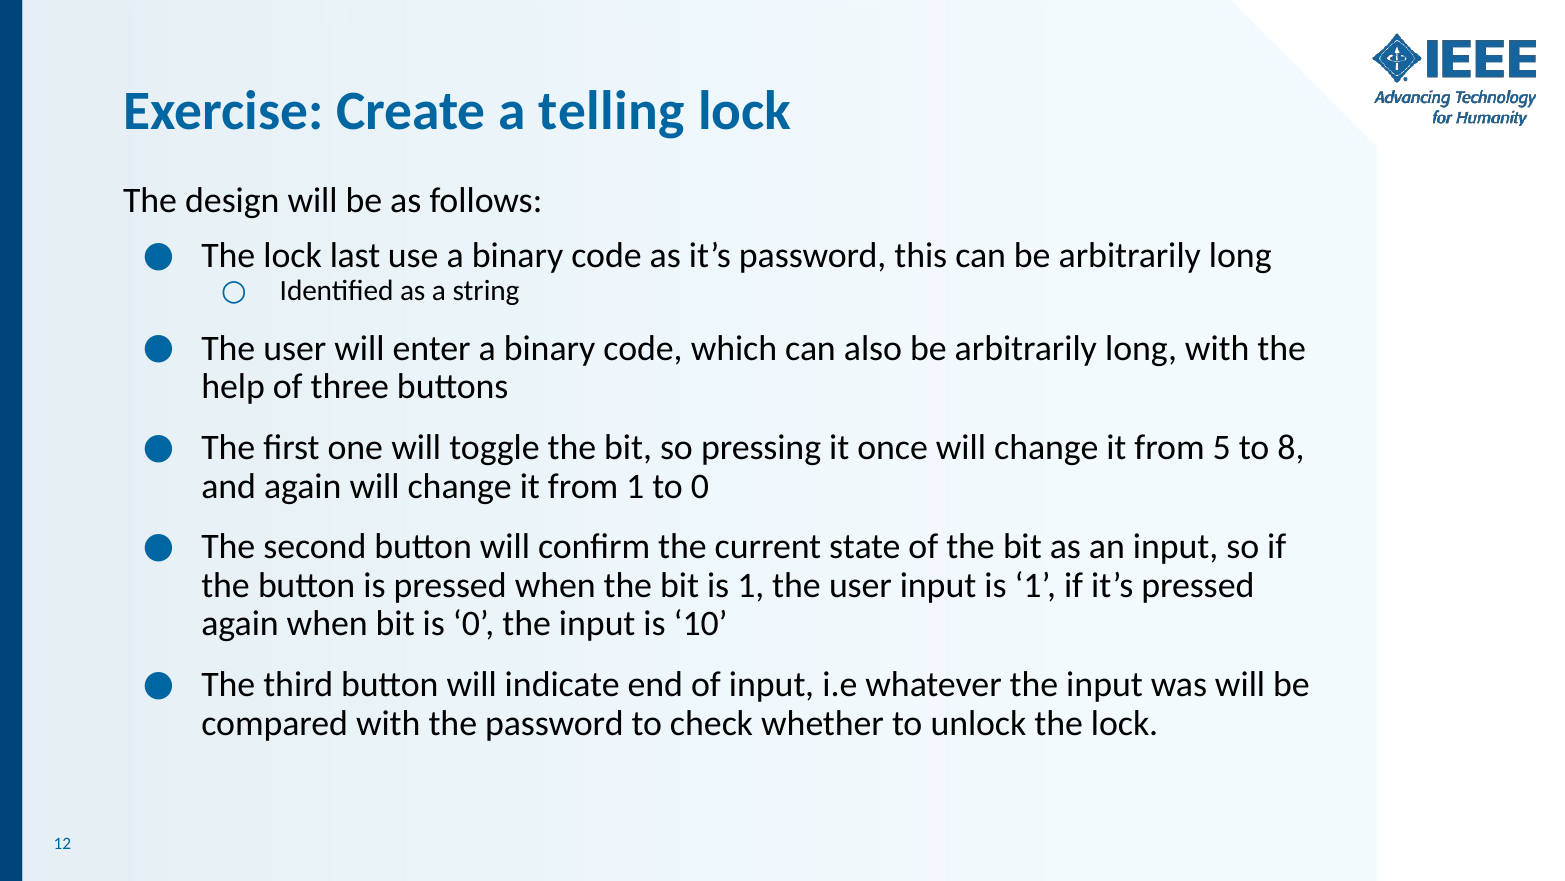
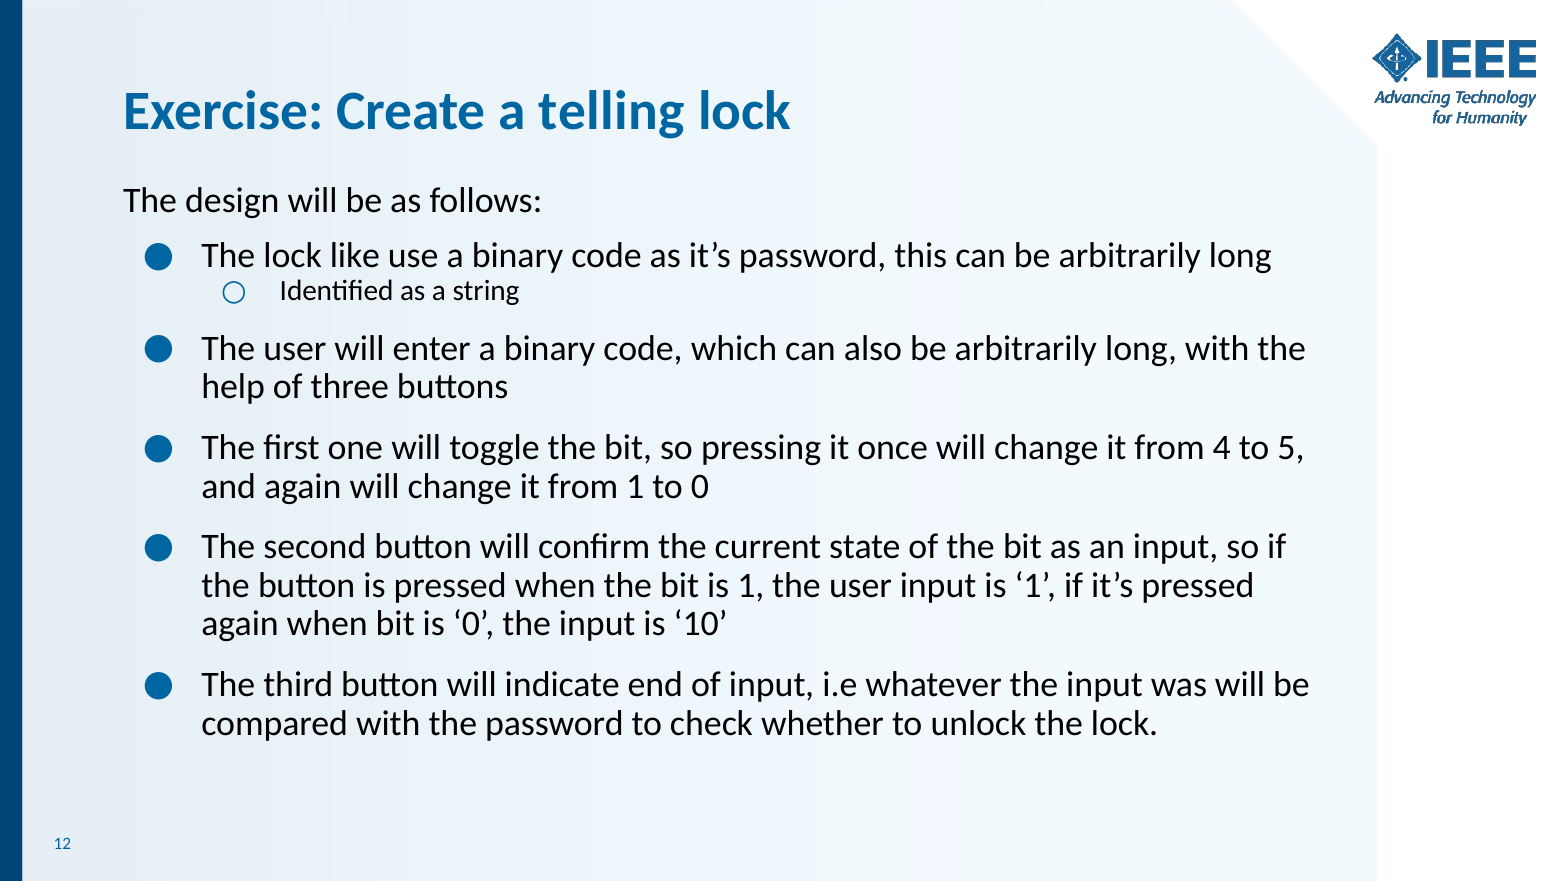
last: last -> like (355, 256)
5: 5 -> 4 (1222, 447)
8: 8 -> 5 (1291, 447)
